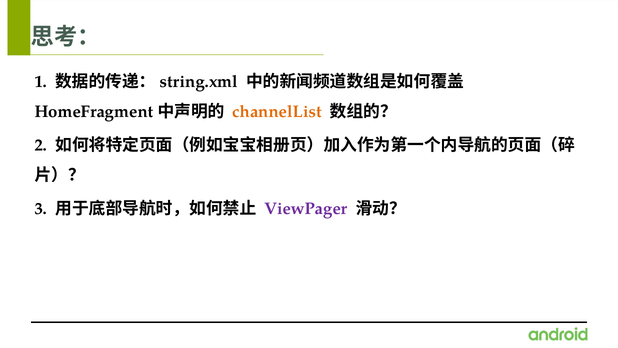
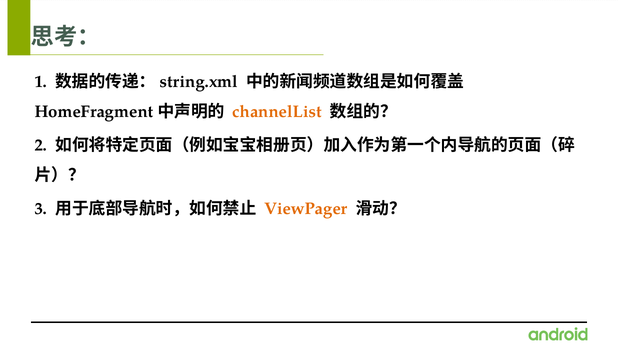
ViewPager colour: purple -> orange (306, 209)
